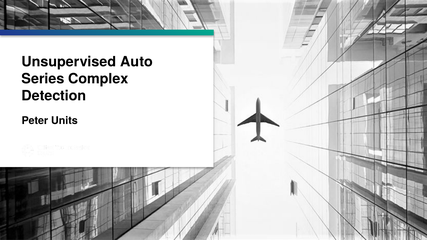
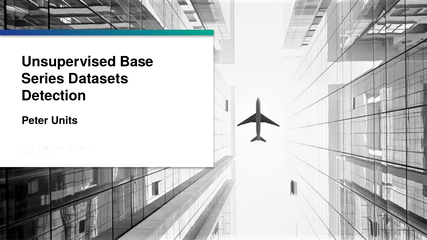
Auto: Auto -> Base (137, 62)
Complex: Complex -> Datasets (98, 79)
